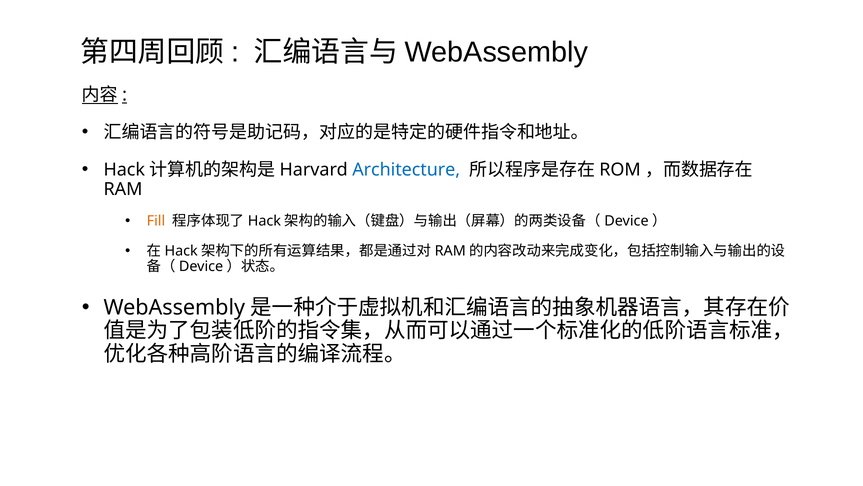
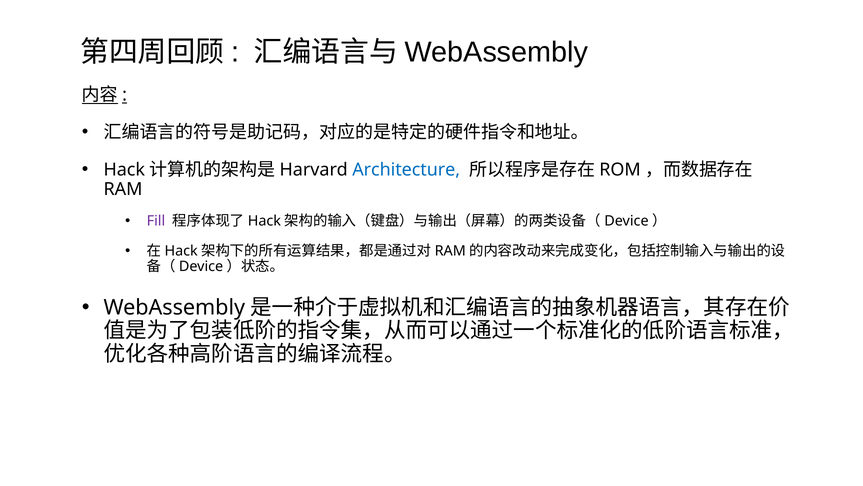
Fill colour: orange -> purple (156, 221)
